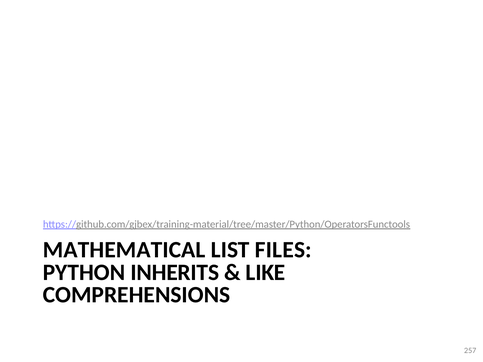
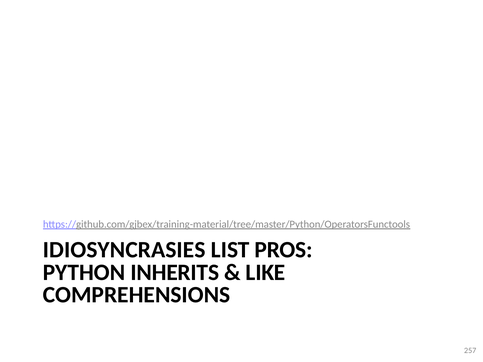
MATHEMATICAL: MATHEMATICAL -> IDIOSYNCRASIES (124, 250)
FILES: FILES -> PROS (284, 250)
